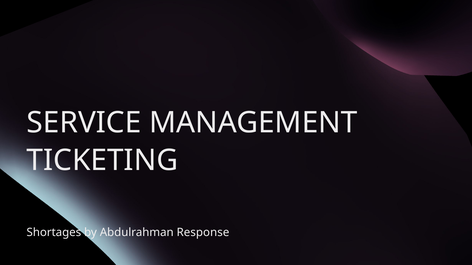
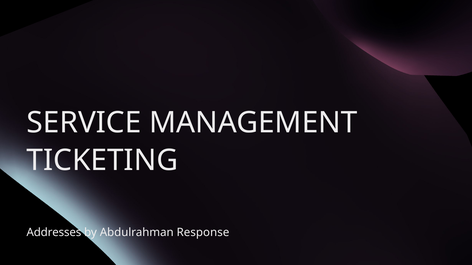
Shortages: Shortages -> Addresses (54, 233)
